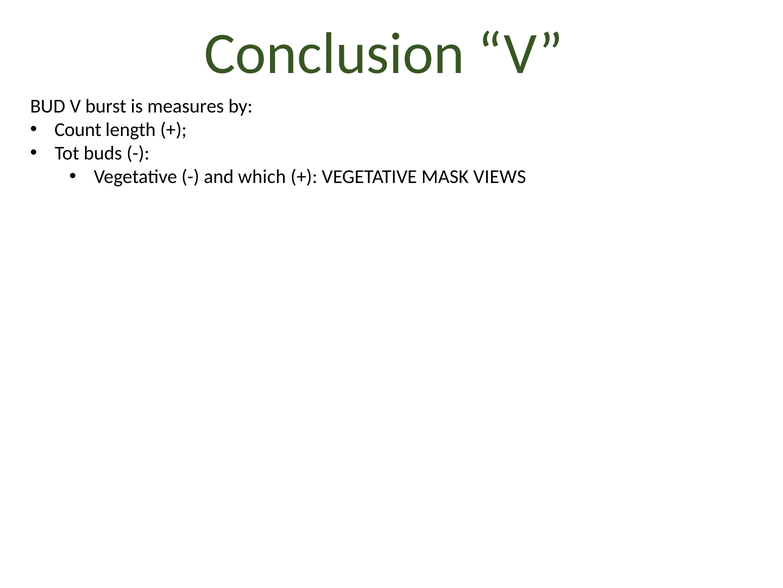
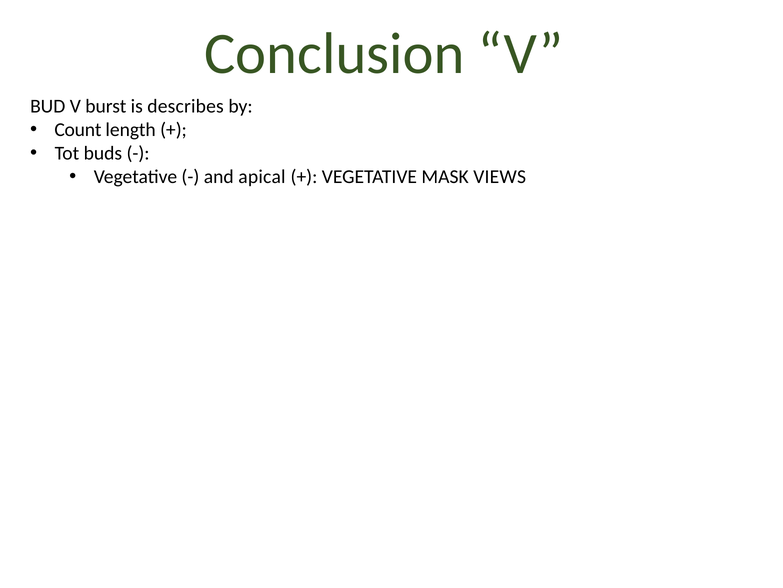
measures: measures -> describes (186, 106)
which: which -> apical (262, 177)
